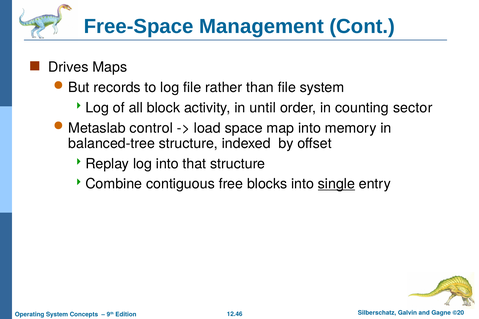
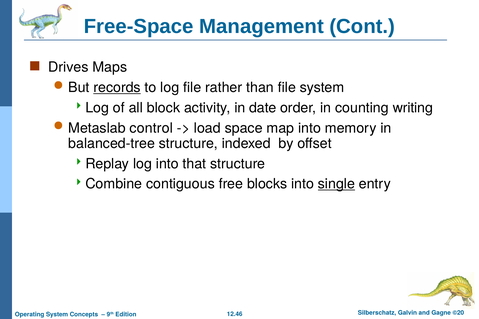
records underline: none -> present (117, 88)
until: until -> date (263, 108)
sector: sector -> writing (413, 108)
